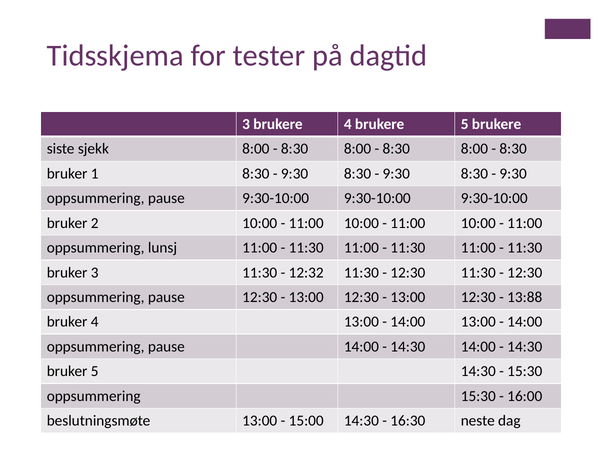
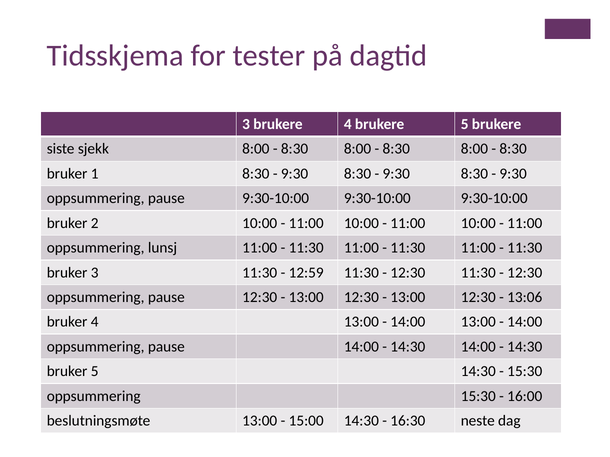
12:32: 12:32 -> 12:59 (306, 273)
13:88: 13:88 -> 13:06 (525, 298)
